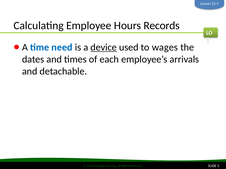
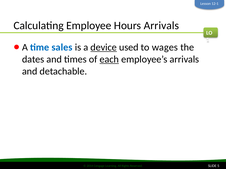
Hours Records: Records -> Arrivals (161, 26)
need: need -> sales (62, 47)
each underline: none -> present (109, 59)
